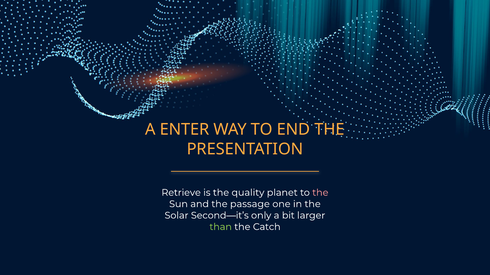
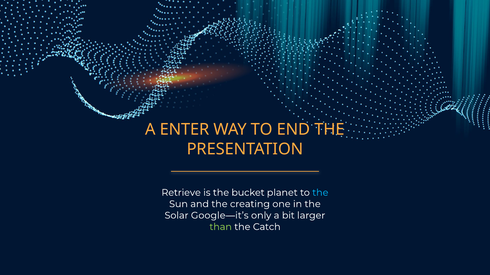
quality: quality -> bucket (248, 193)
the colour: pink -> light blue (320, 193)
passage: passage -> creating (250, 204)
Second—it’s: Second—it’s -> Google—it’s (220, 216)
